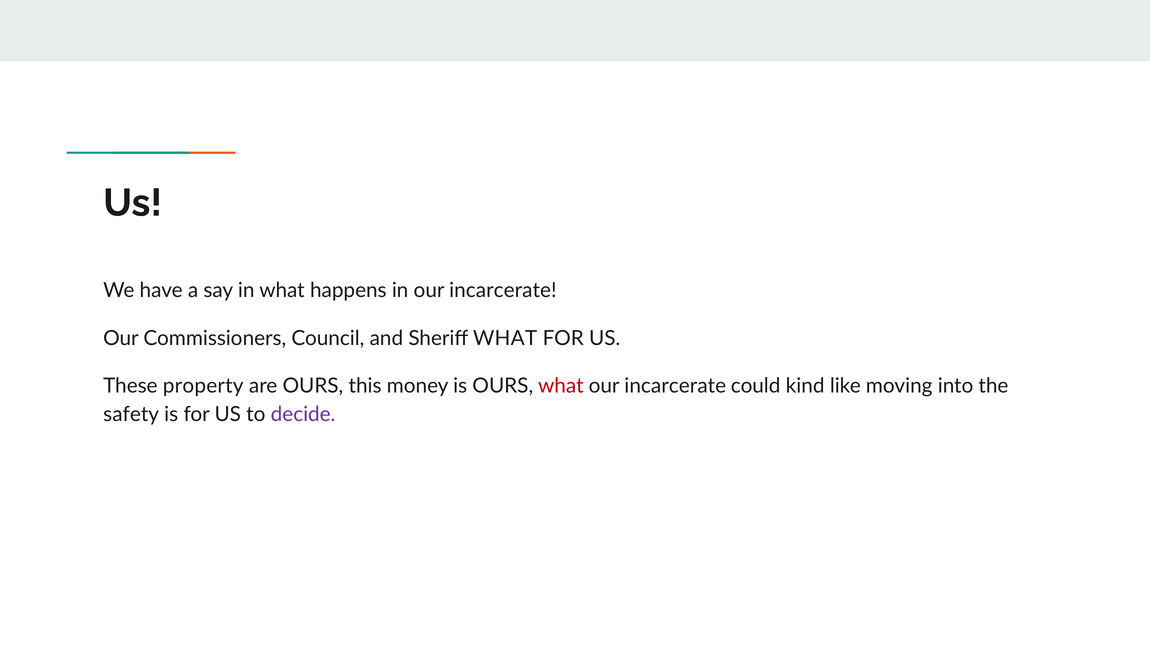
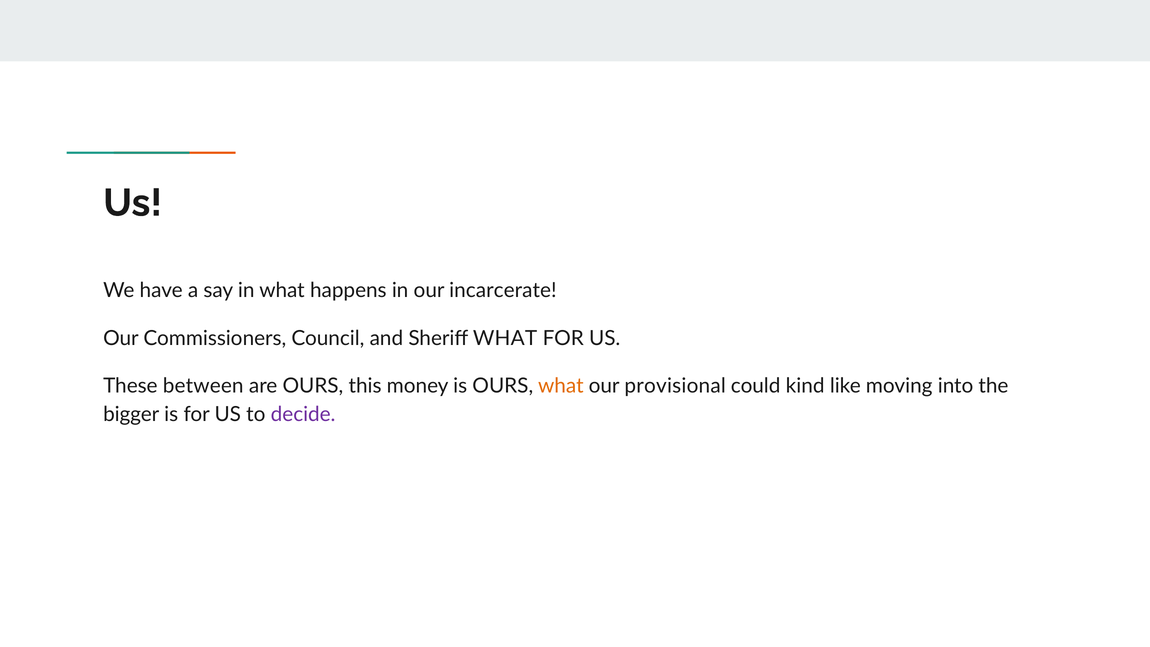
property: property -> between (203, 386)
what colour: red -> orange (561, 386)
incarcerate: incarcerate -> provisional (675, 386)
safety: safety -> bigger (131, 414)
